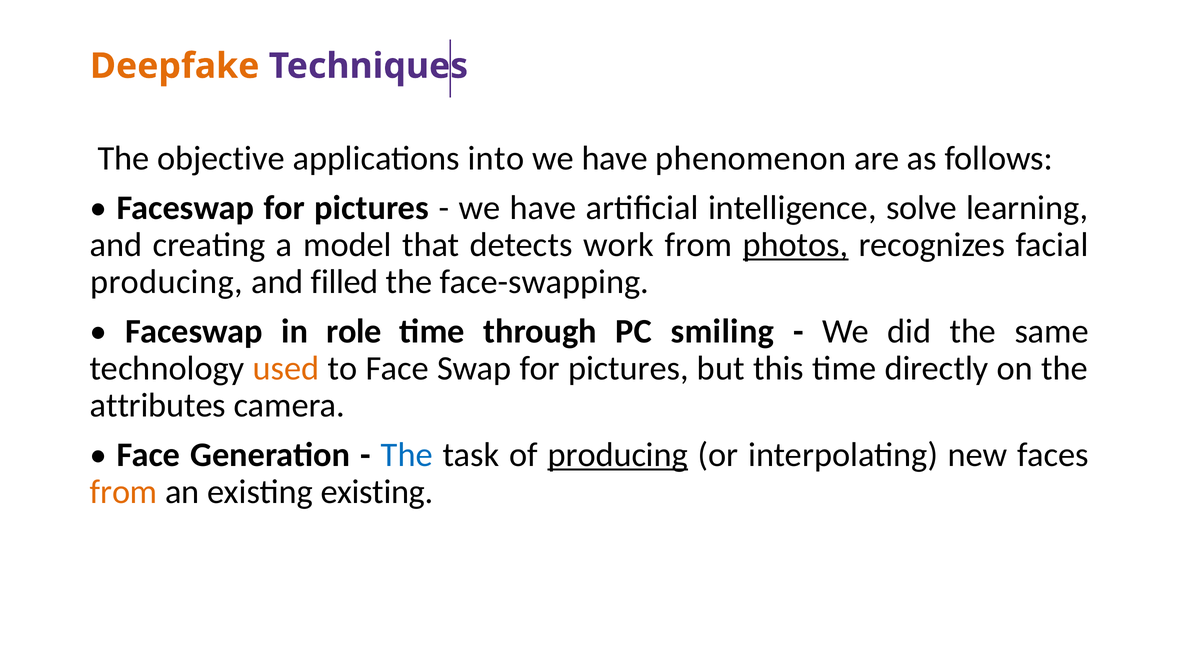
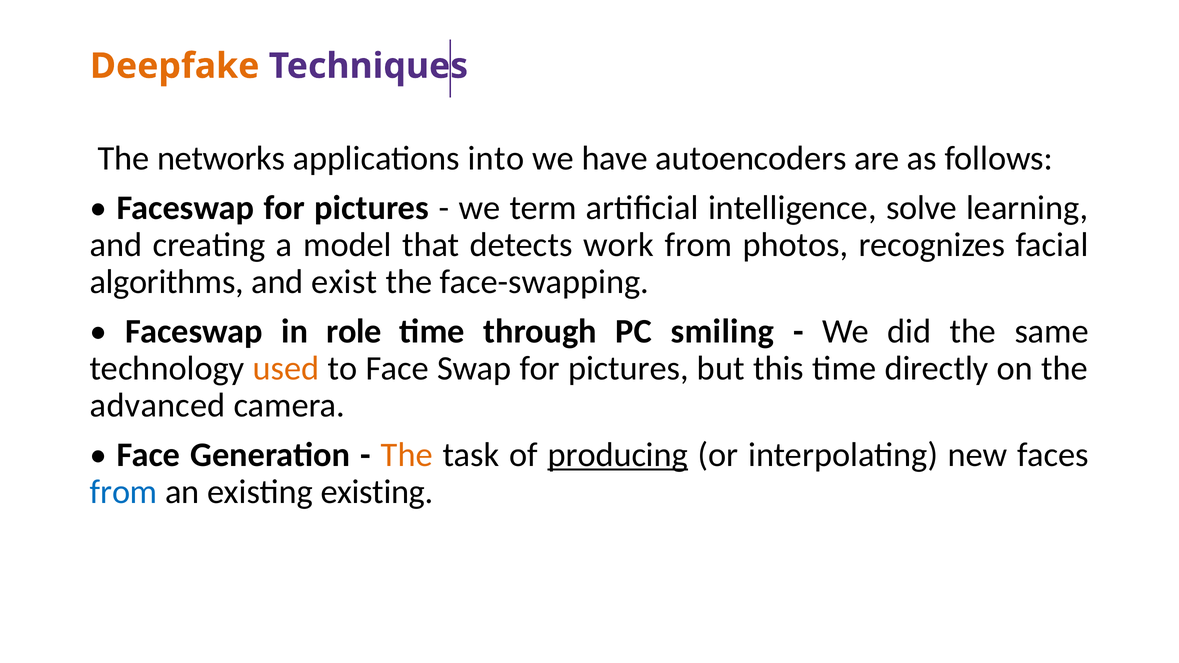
objective: objective -> networks (221, 159)
phenomenon: phenomenon -> autoencoders (751, 159)
have: have -> term (543, 208)
photos underline: present -> none (796, 245)
producing: producing -> algorithms (167, 282)
filled: filled -> exist (344, 282)
attributes: attributes -> advanced (158, 406)
The colour: blue -> orange (407, 455)
from colour: orange -> blue (124, 492)
